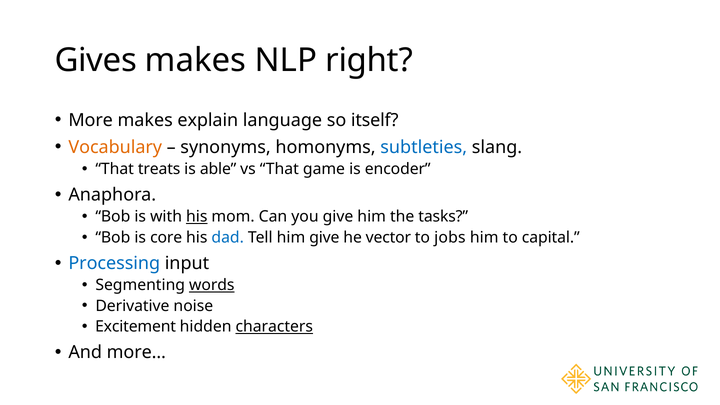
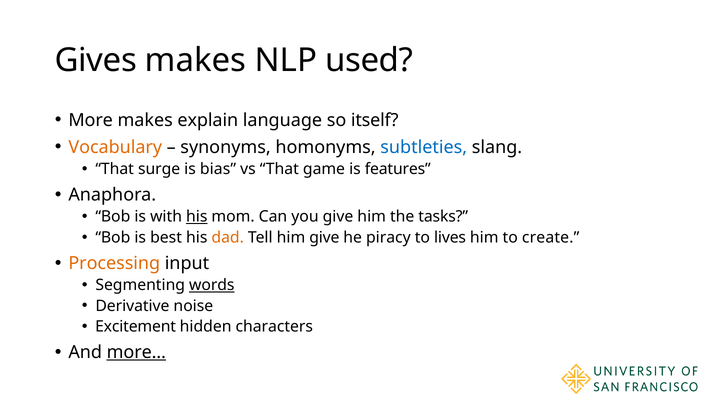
right: right -> used (369, 60)
treats: treats -> surge (159, 169)
able: able -> bias (218, 169)
encoder: encoder -> features (398, 169)
core: core -> best (166, 237)
dad colour: blue -> orange (228, 237)
vector: vector -> piracy (388, 237)
jobs: jobs -> lives (450, 237)
capital: capital -> create (551, 237)
Processing colour: blue -> orange (114, 263)
characters underline: present -> none (274, 327)
more… underline: none -> present (136, 352)
